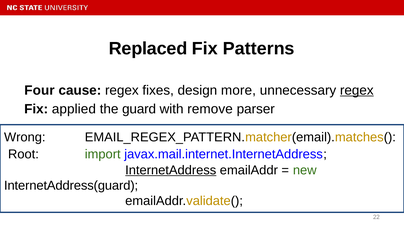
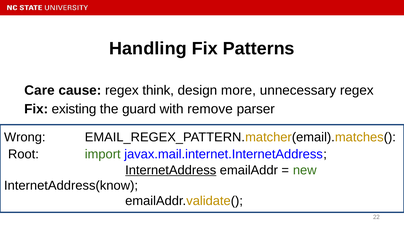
Replaced: Replaced -> Handling (148, 49)
Four: Four -> Care (39, 90)
fixes: fixes -> think (158, 90)
regex underline: present -> none (357, 90)
applied: applied -> existing (74, 109)
InternetAddress(guard: InternetAddress(guard -> InternetAddress(know (71, 186)
